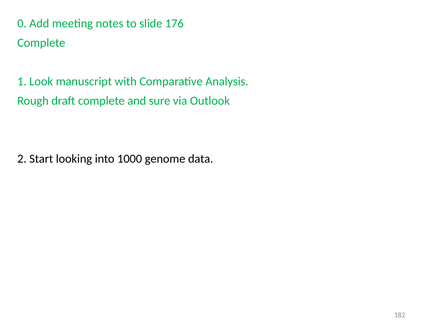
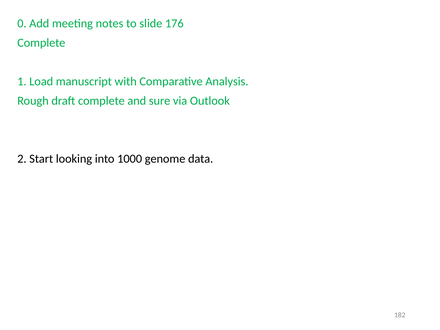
Look: Look -> Load (41, 81)
